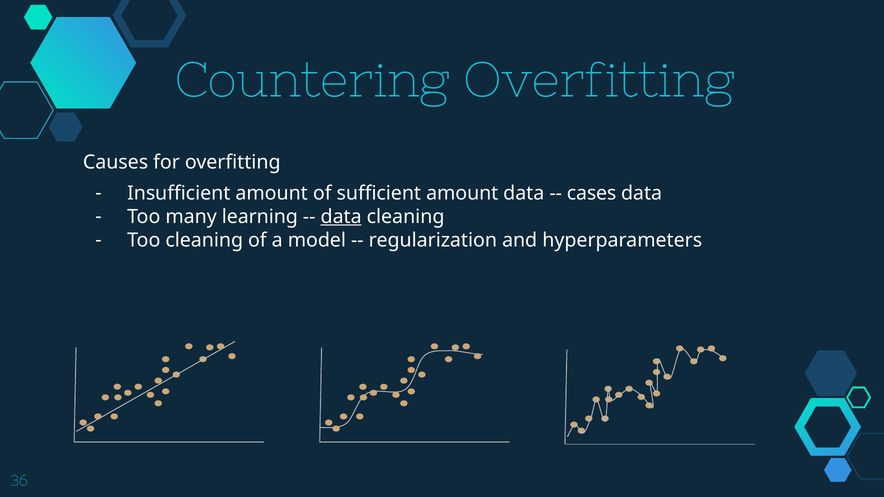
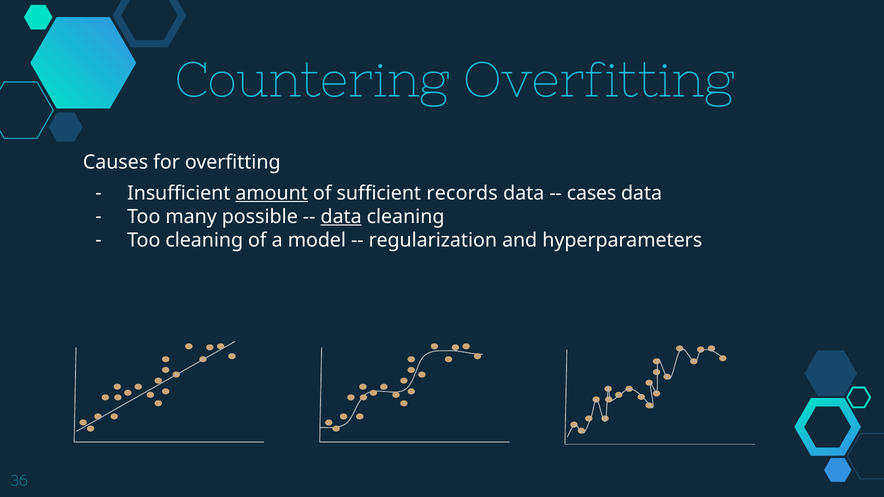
amount underline: none -> present (272, 193)
sufficient amount: amount -> records (462, 193)
learning: learning -> possible (260, 217)
